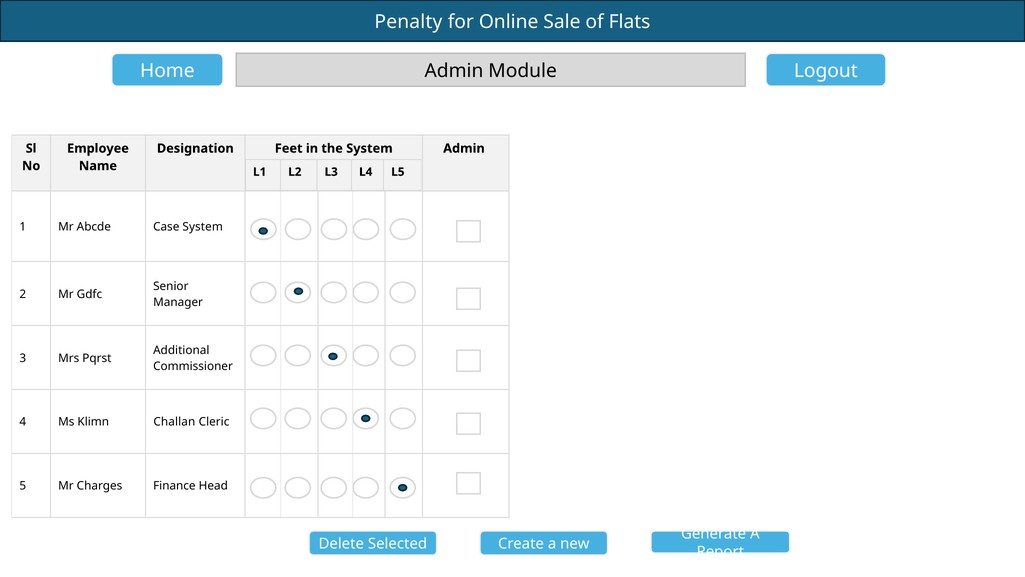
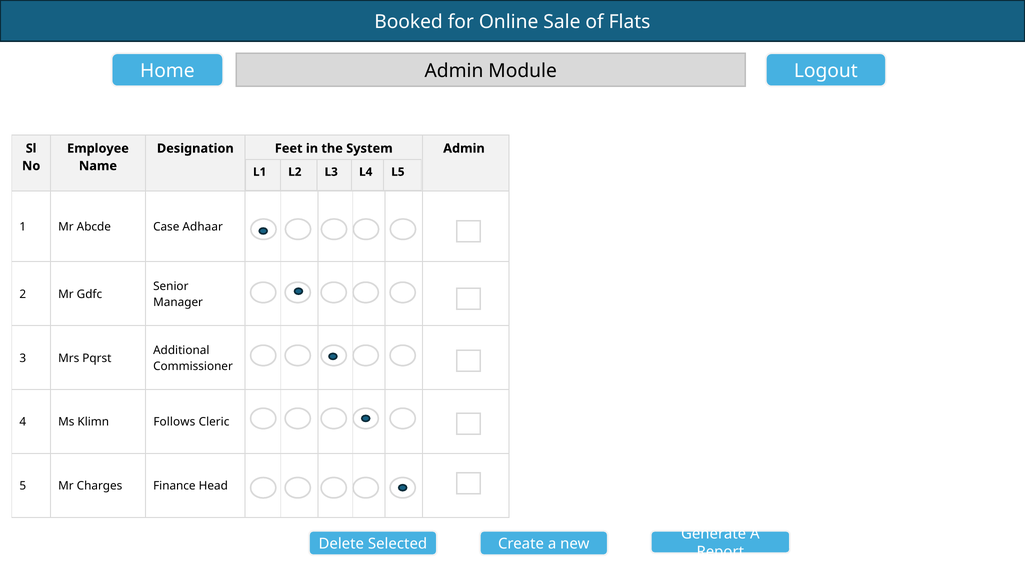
Penalty: Penalty -> Booked (409, 22)
Case System: System -> Adhaar (203, 227)
Challan: Challan -> Follows (174, 422)
